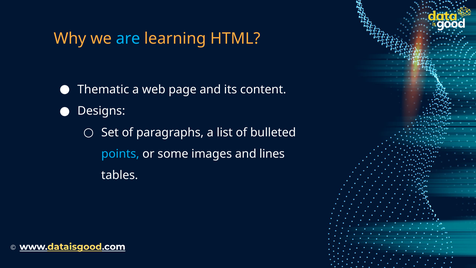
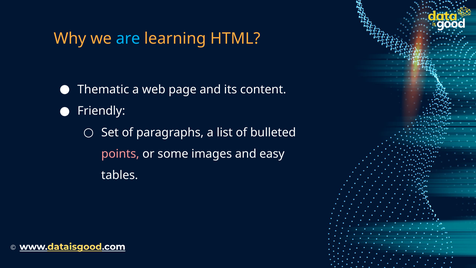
Designs: Designs -> Friendly (101, 111)
points colour: light blue -> pink (120, 154)
lines: lines -> easy (272, 154)
